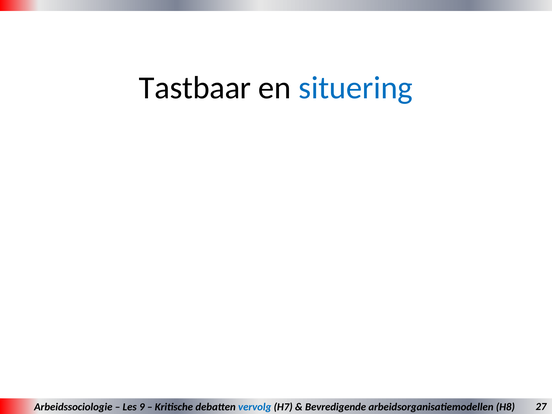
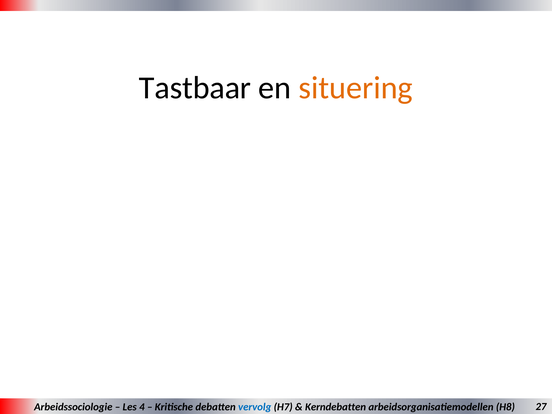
situering colour: blue -> orange (356, 88)
9: 9 -> 4 (142, 407)
Bevredigende: Bevredigende -> Kerndebatten (336, 407)
